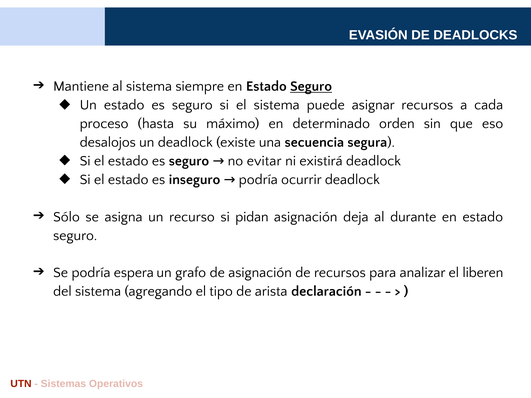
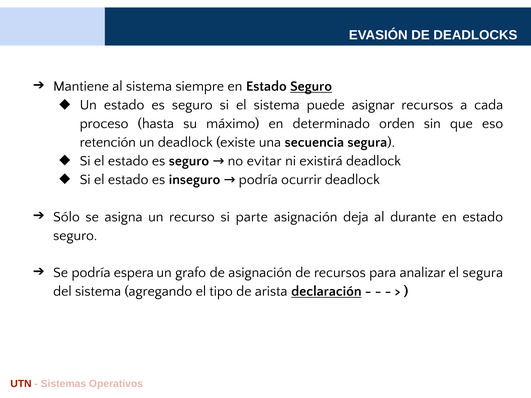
desalojos: desalojos -> retención (108, 142)
pidan: pidan -> parte (252, 217)
el liberen: liberen -> segura (483, 273)
declaración underline: none -> present (326, 292)
